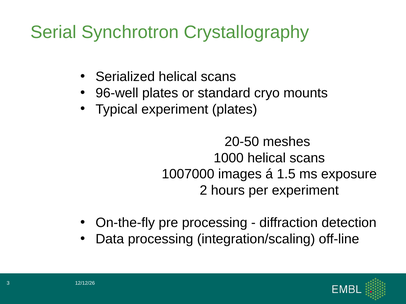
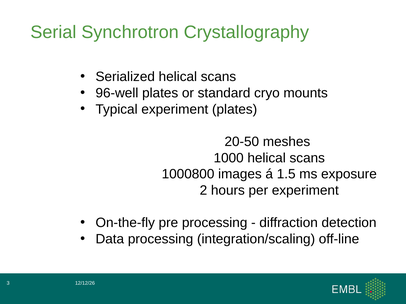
1007000: 1007000 -> 1000800 (188, 174)
